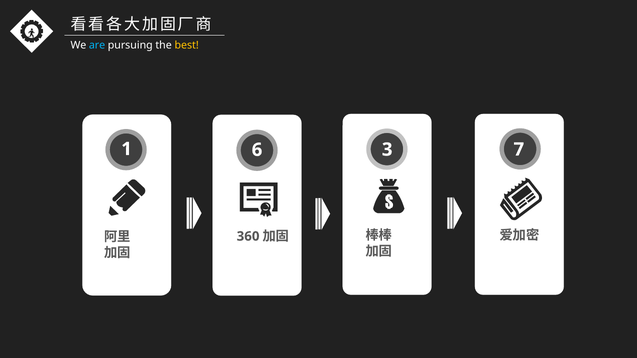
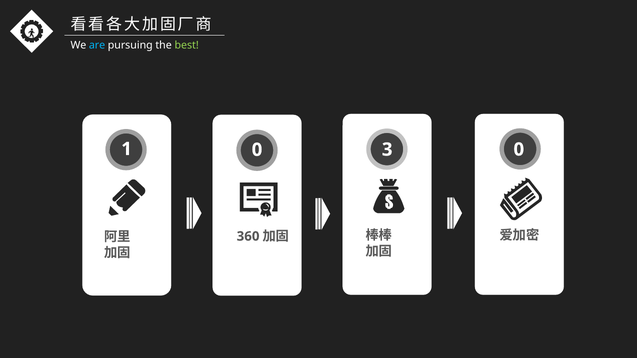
best colour: yellow -> light green (187, 45)
1 6: 6 -> 0 (257, 150)
3 7: 7 -> 0 (519, 150)
